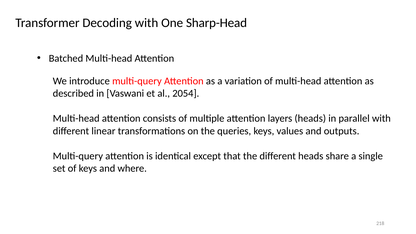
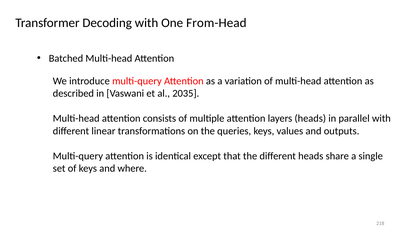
Sharp-Head: Sharp-Head -> From-Head (216, 23)
2054: 2054 -> 2035 (186, 94)
